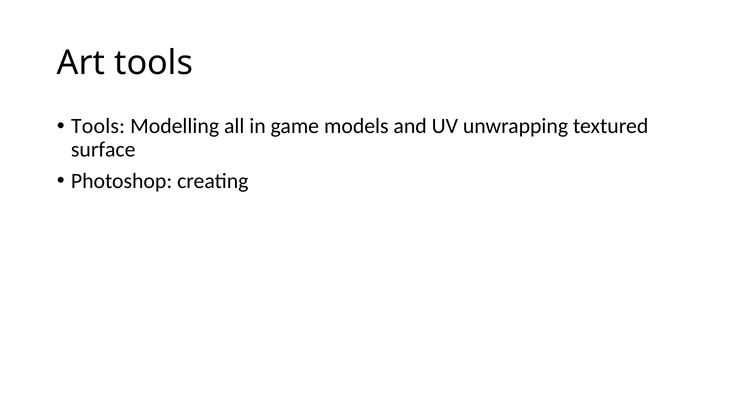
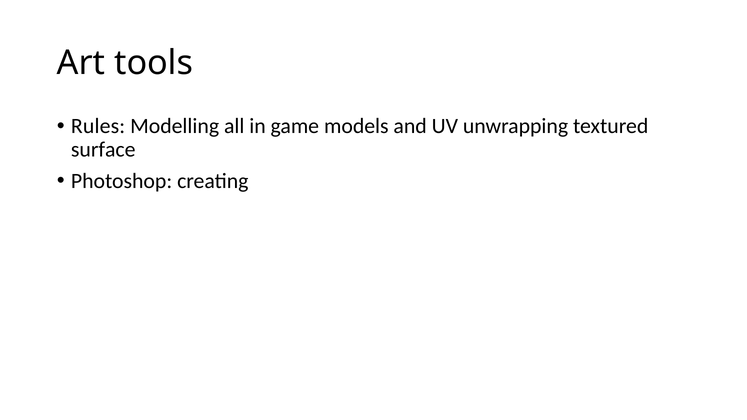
Tools: Tools -> Rules (98, 126)
